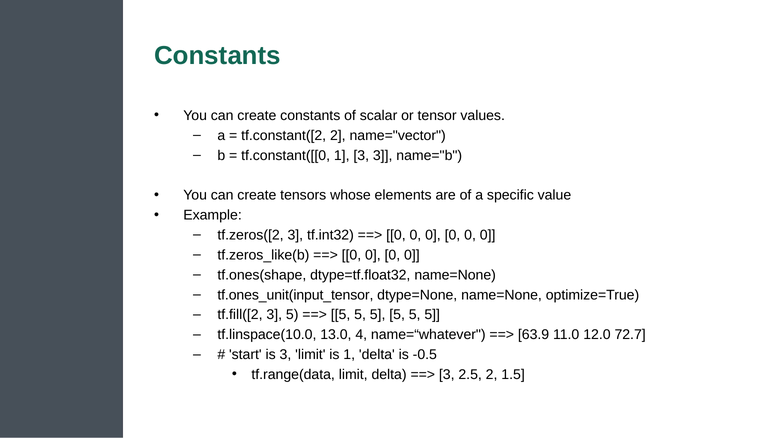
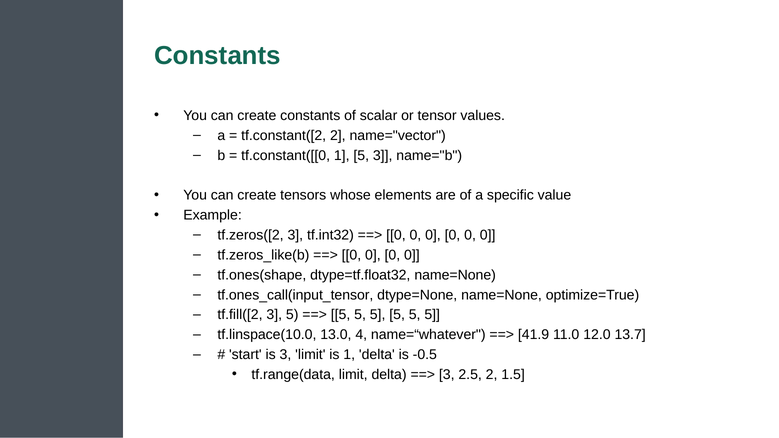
1 3: 3 -> 5 (361, 155)
tf.ones_unit(input_tensor: tf.ones_unit(input_tensor -> tf.ones_call(input_tensor (295, 295)
63.9: 63.9 -> 41.9 (534, 335)
72.7: 72.7 -> 13.7 (630, 335)
